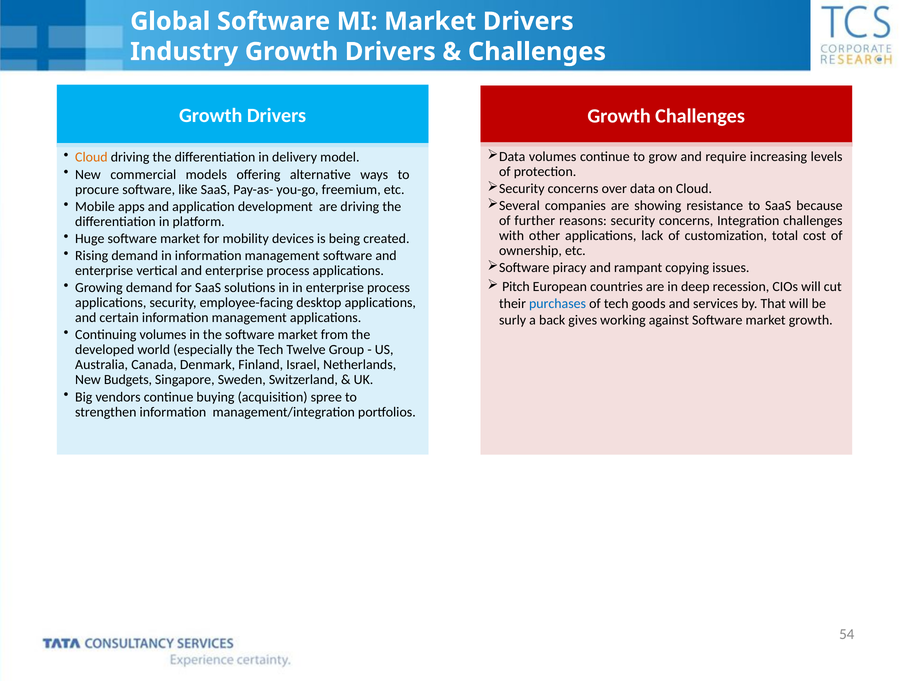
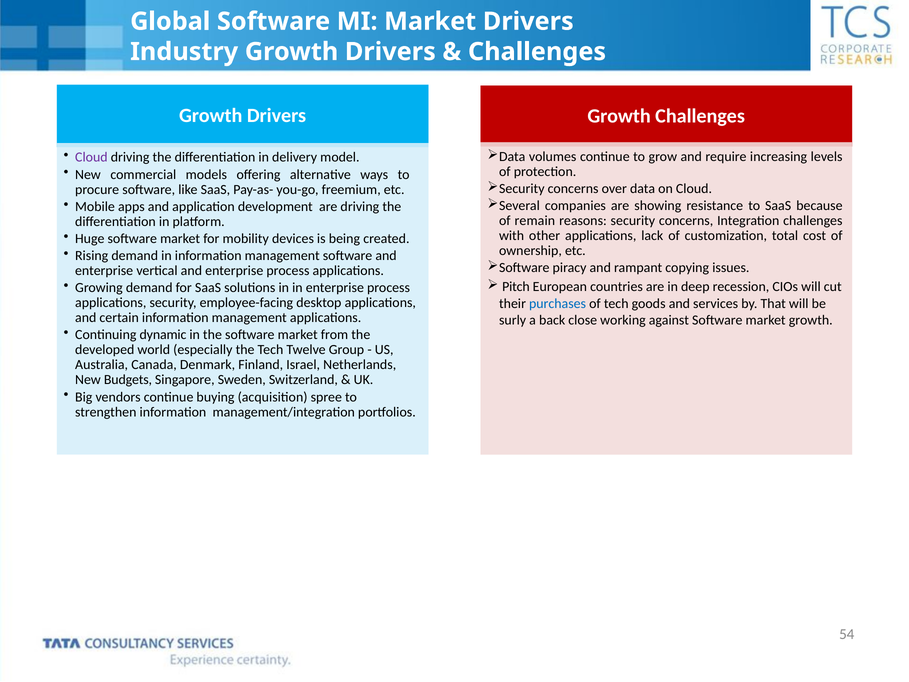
Cloud colour: orange -> purple (91, 157)
further: further -> remain (535, 221)
gives: gives -> close (583, 320)
Continuing volumes: volumes -> dynamic (163, 335)
